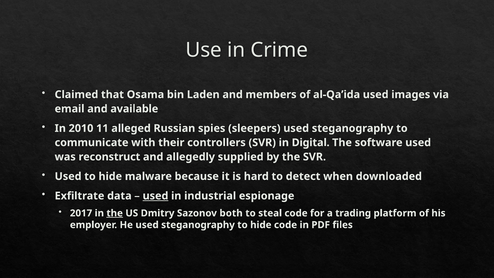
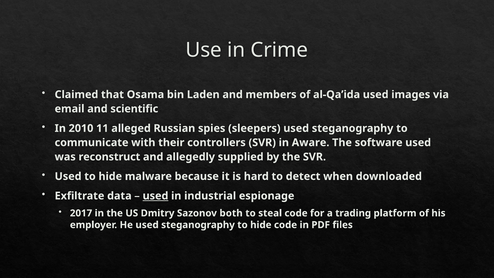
available: available -> scientific (134, 109)
Digital: Digital -> Aware (311, 143)
the underline: present -> none (115, 213)
